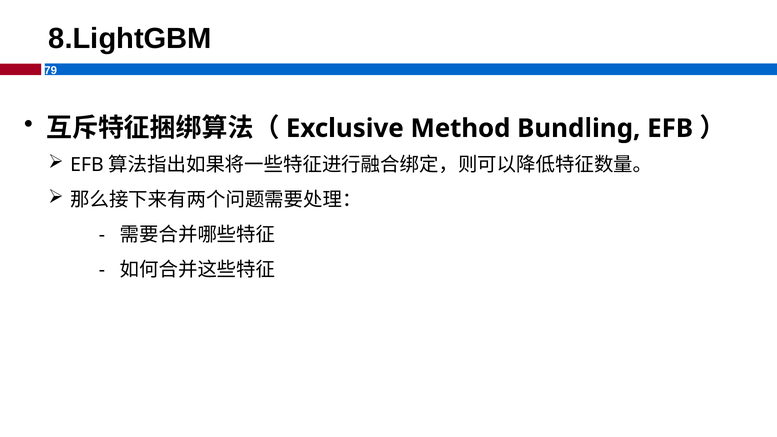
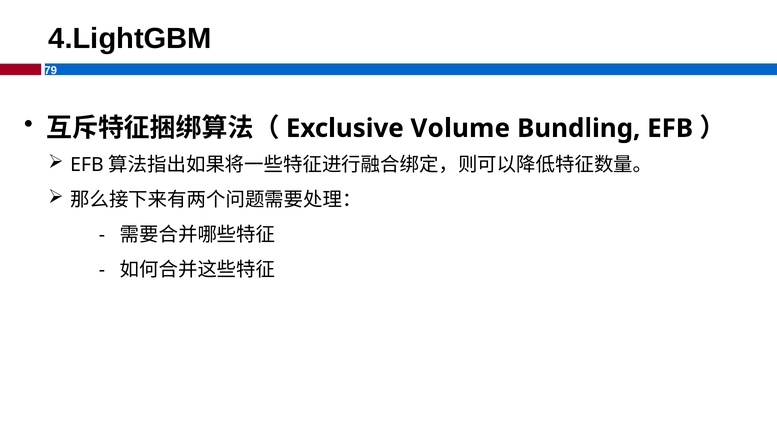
8.LightGBM: 8.LightGBM -> 4.LightGBM (130, 39)
Method: Method -> Volume (460, 128)
